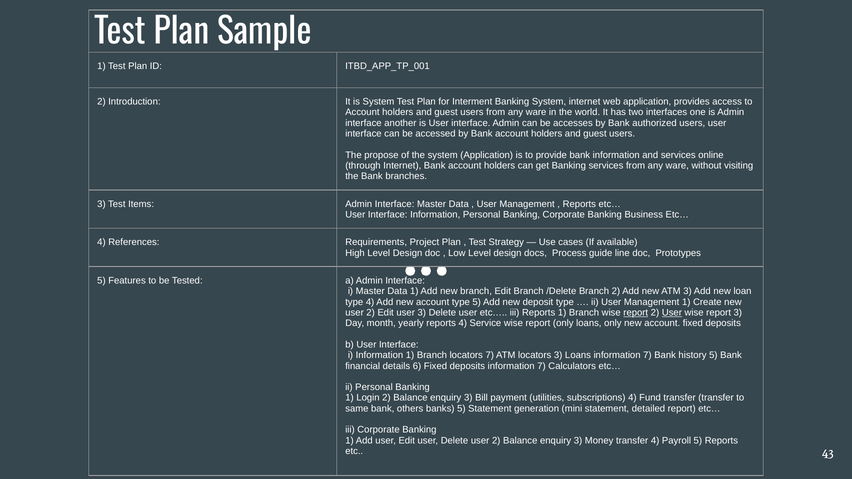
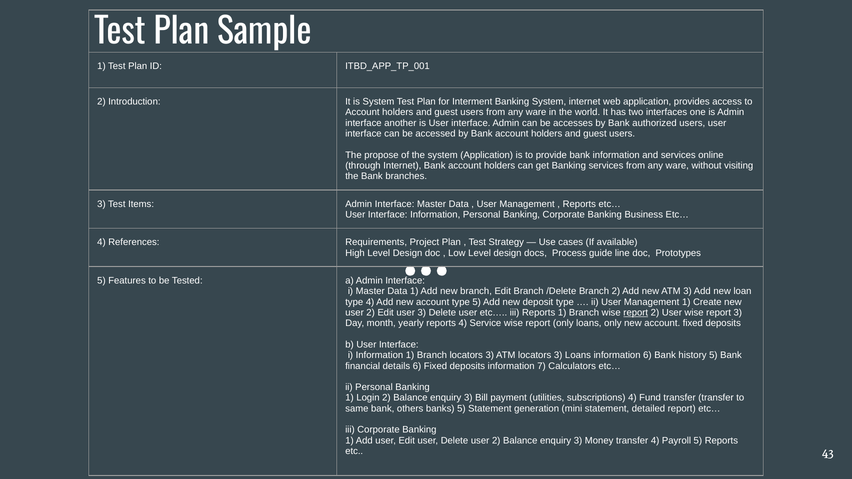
User underline: present -> none (672, 313)
Branch locators 7: 7 -> 3 (490, 355)
Loans information 7: 7 -> 6 (647, 355)
